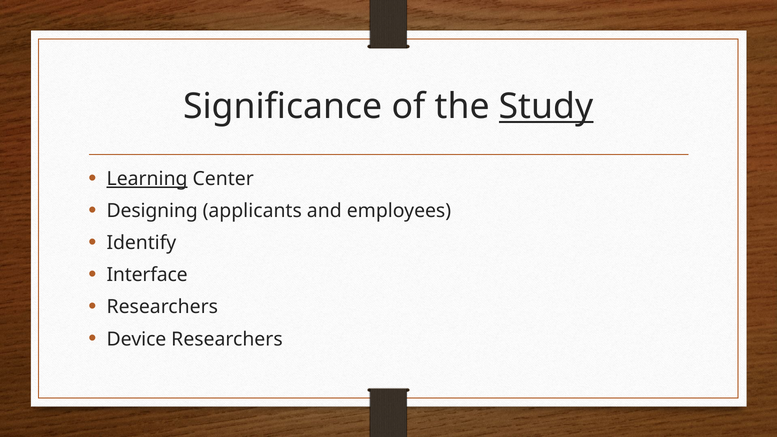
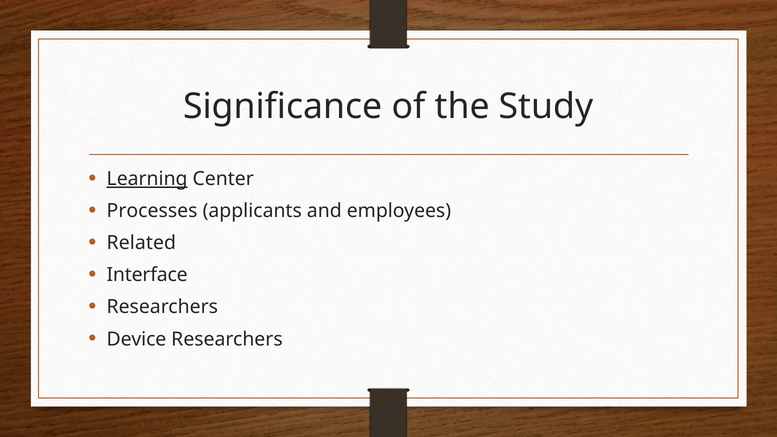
Study underline: present -> none (546, 107)
Designing: Designing -> Processes (152, 211)
Identify: Identify -> Related (141, 243)
